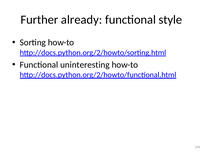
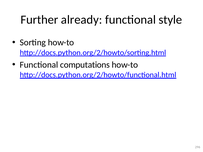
uninteresting: uninteresting -> computations (85, 65)
